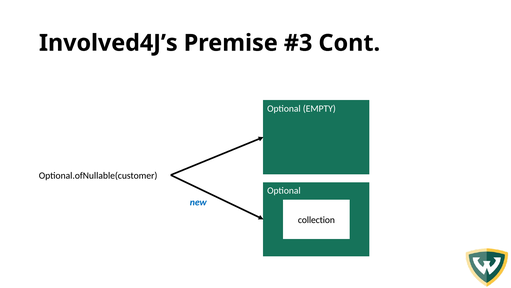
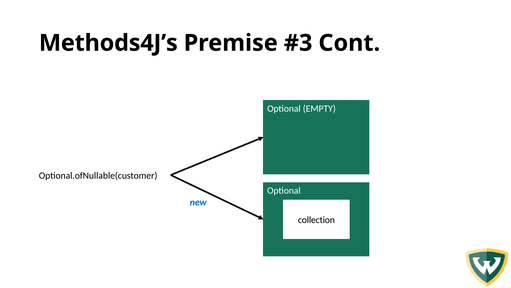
Involved4J’s: Involved4J’s -> Methods4J’s (108, 43)
